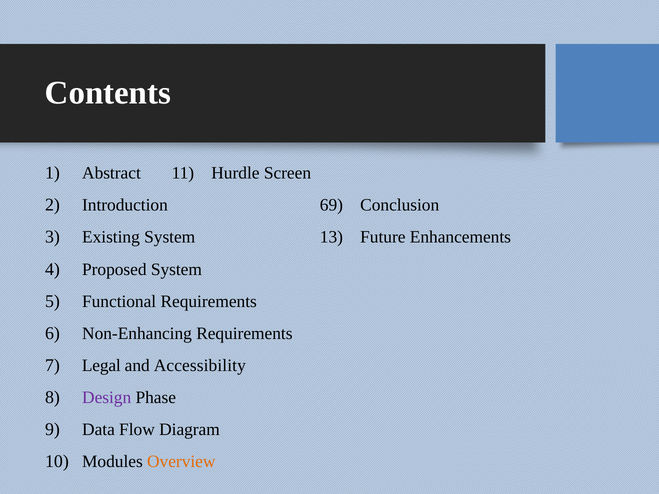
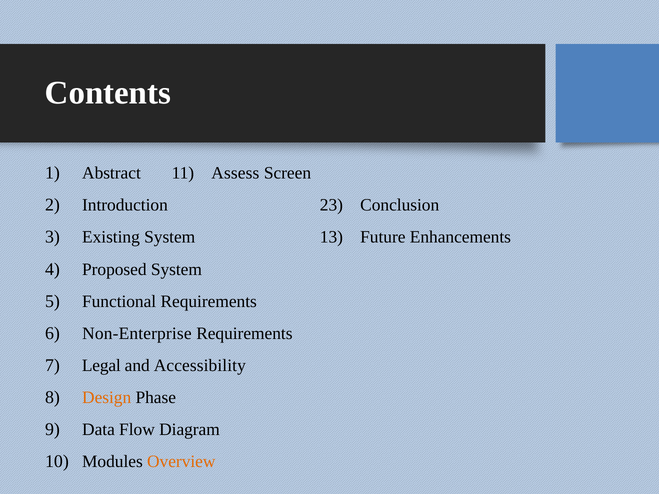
Hurdle: Hurdle -> Assess (235, 173)
69: 69 -> 23 (331, 205)
Non-Enhancing: Non-Enhancing -> Non-Enterprise (137, 334)
Design colour: purple -> orange (107, 398)
